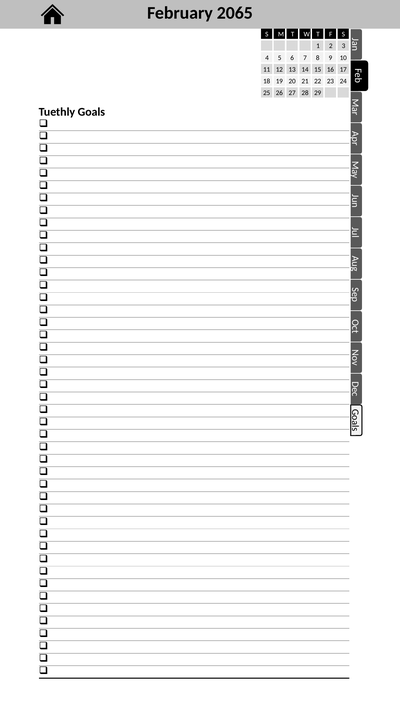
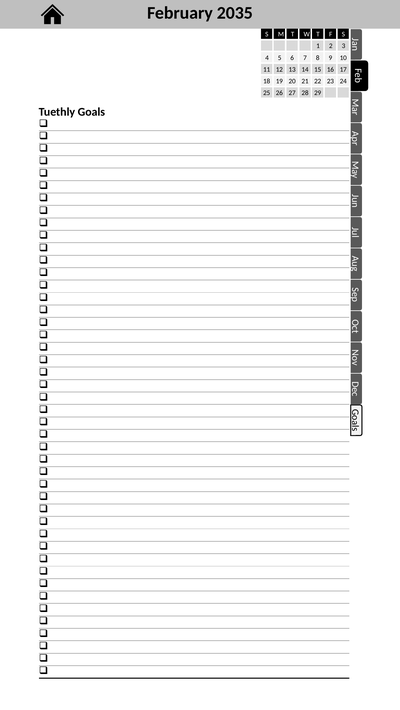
2065: 2065 -> 2035 (235, 13)
